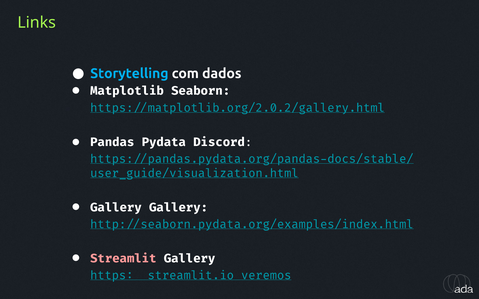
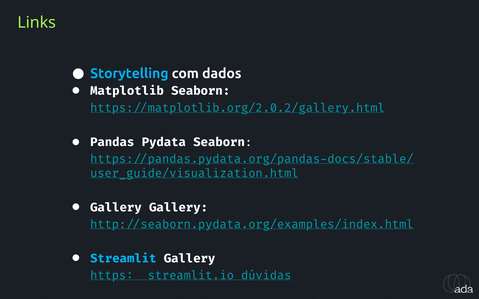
Pydata Discord: Discord -> Seaborn (219, 142)
Streamlit colour: pink -> light blue (123, 259)
https://streamlit.io/veremos: https://streamlit.io/veremos -> https://streamlit.io/dúvidas (191, 276)
